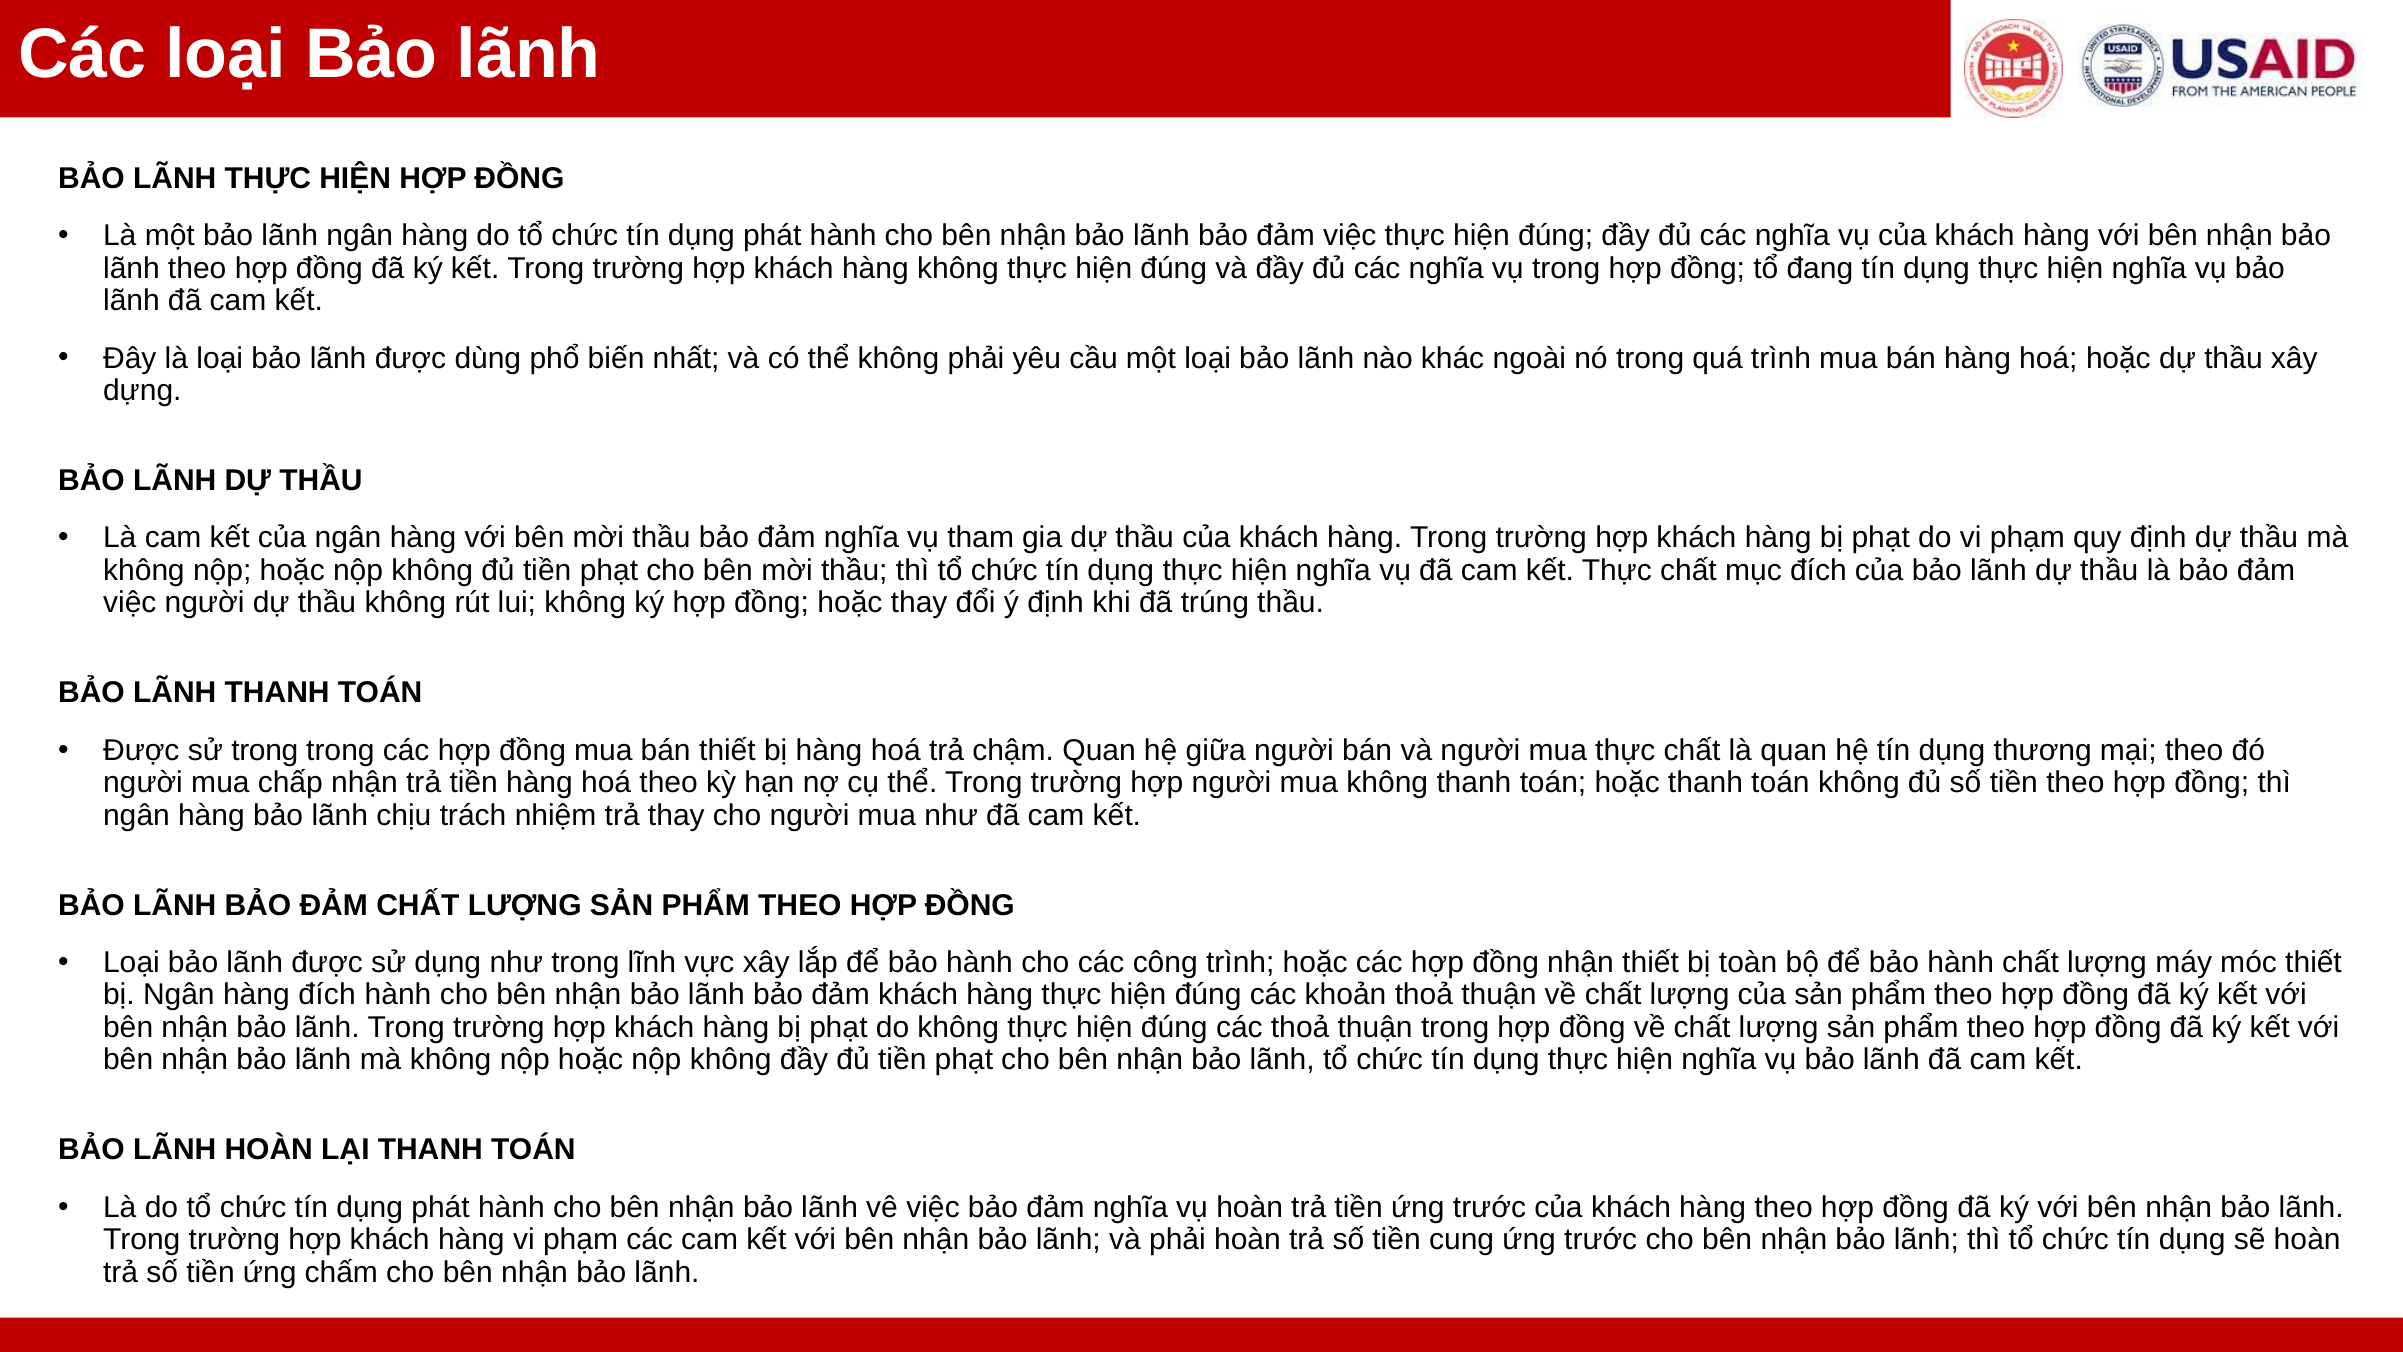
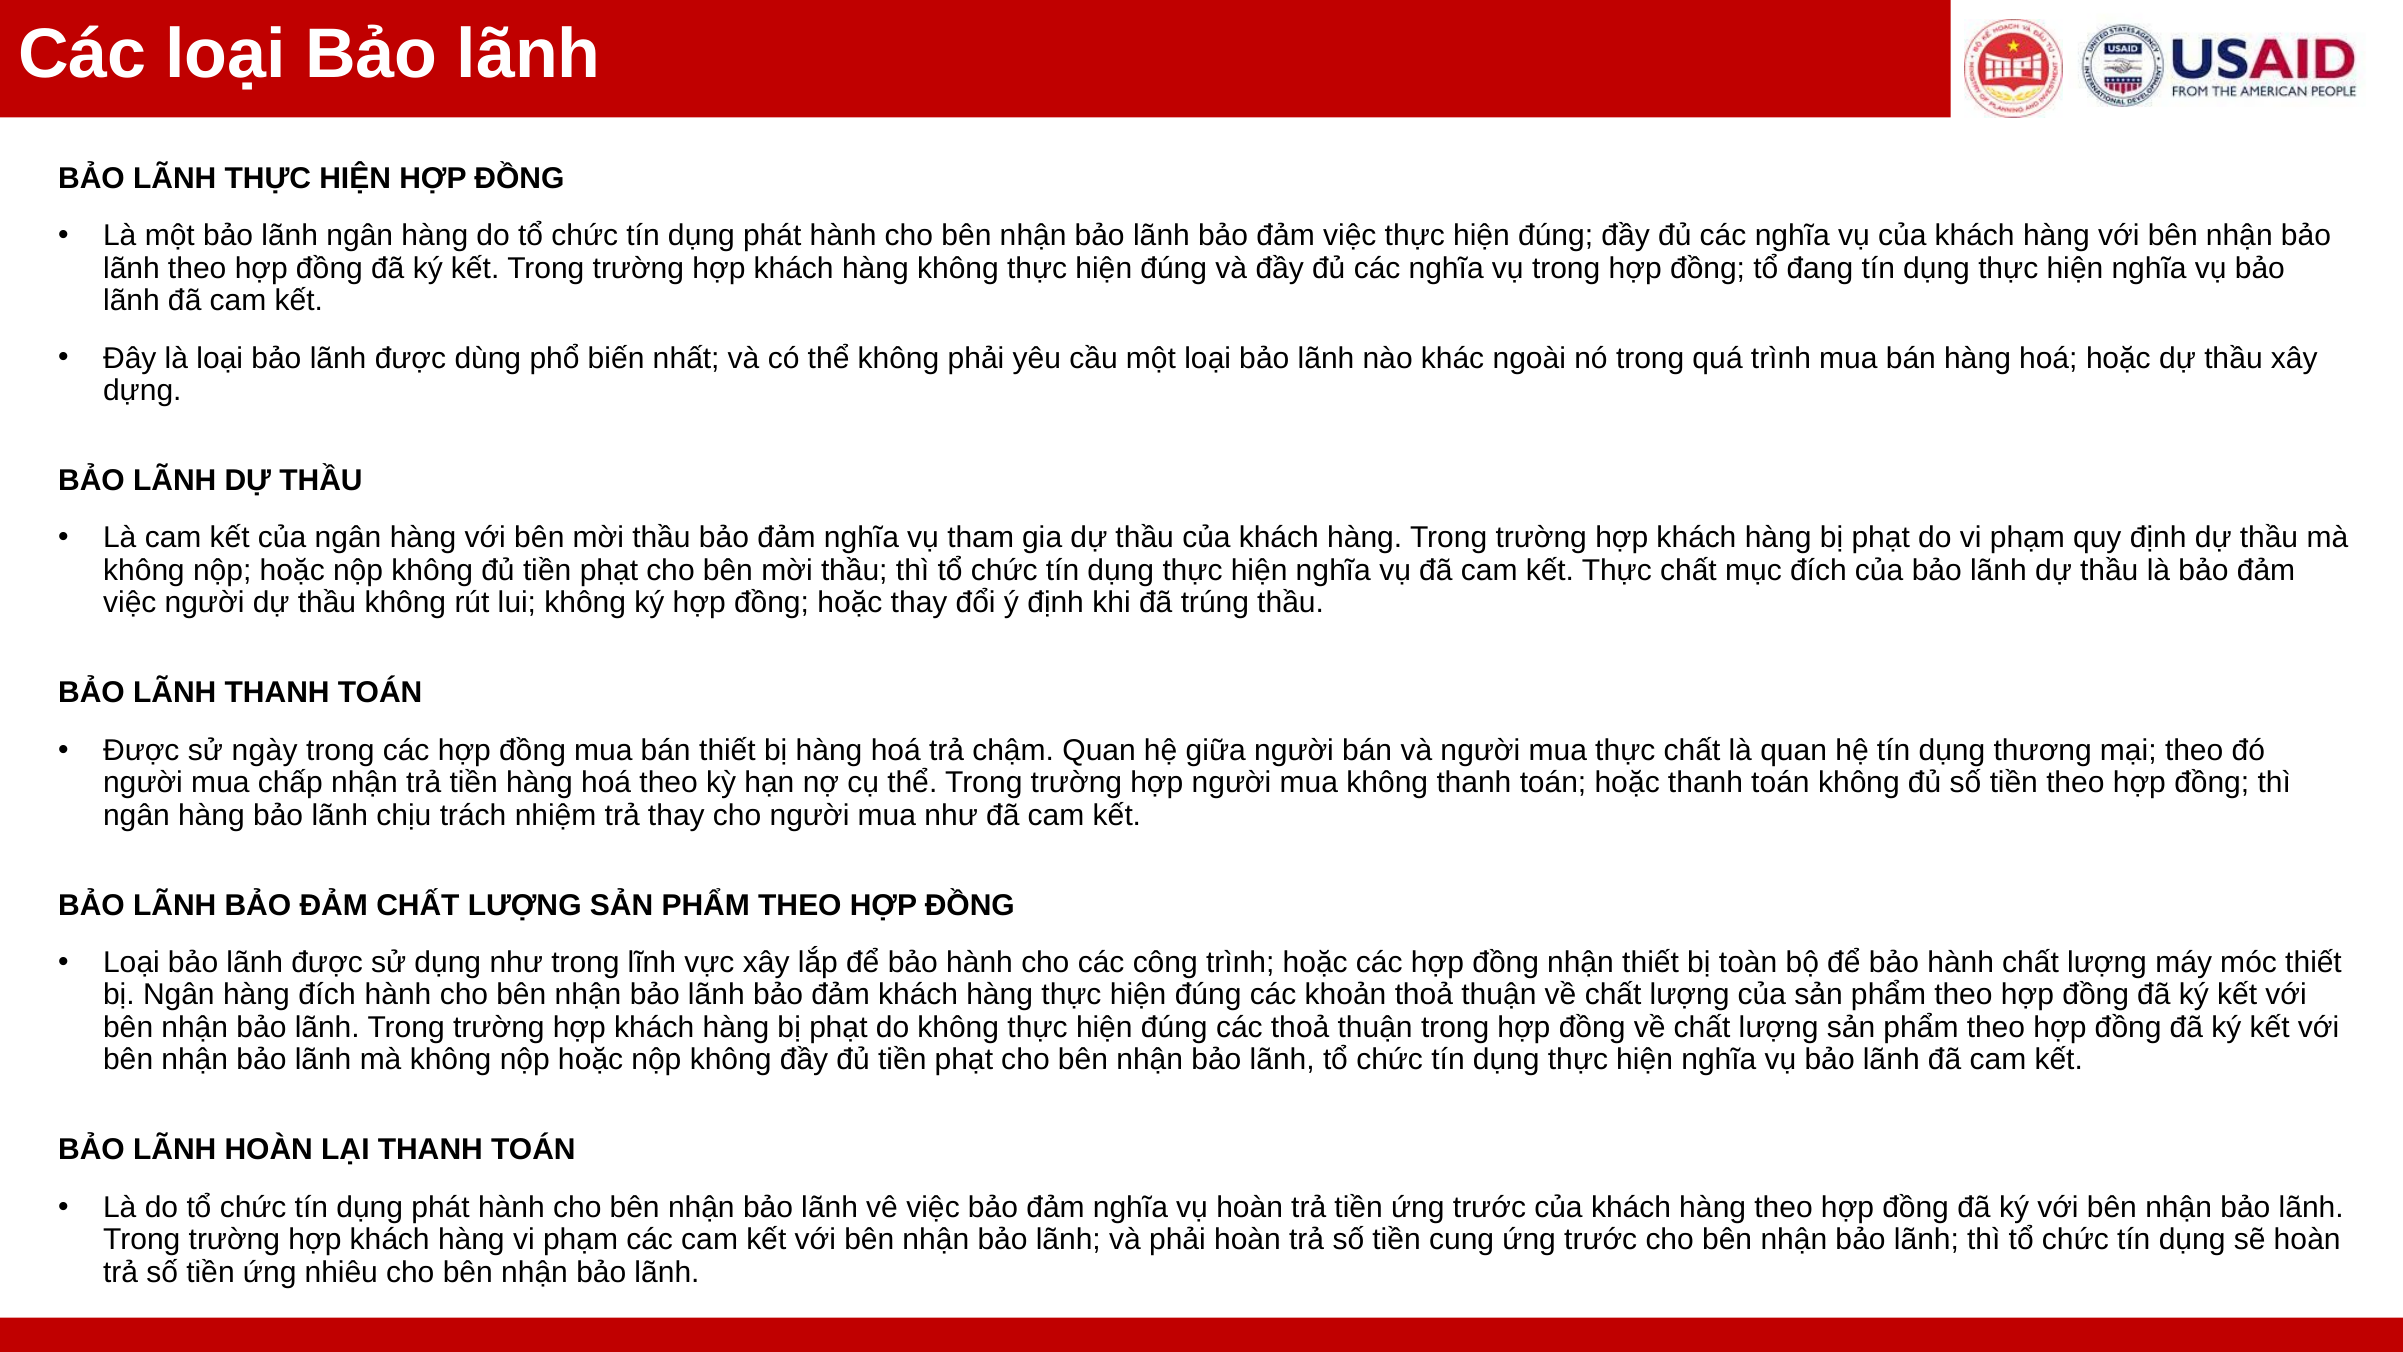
sử trong: trong -> ngày (265, 750)
chấm: chấm -> nhiêu (341, 1272)
